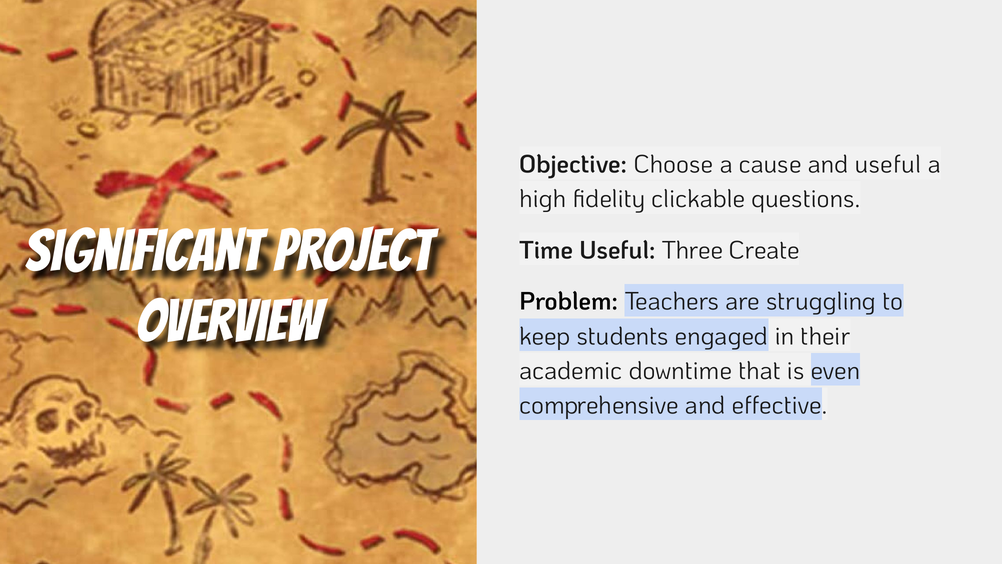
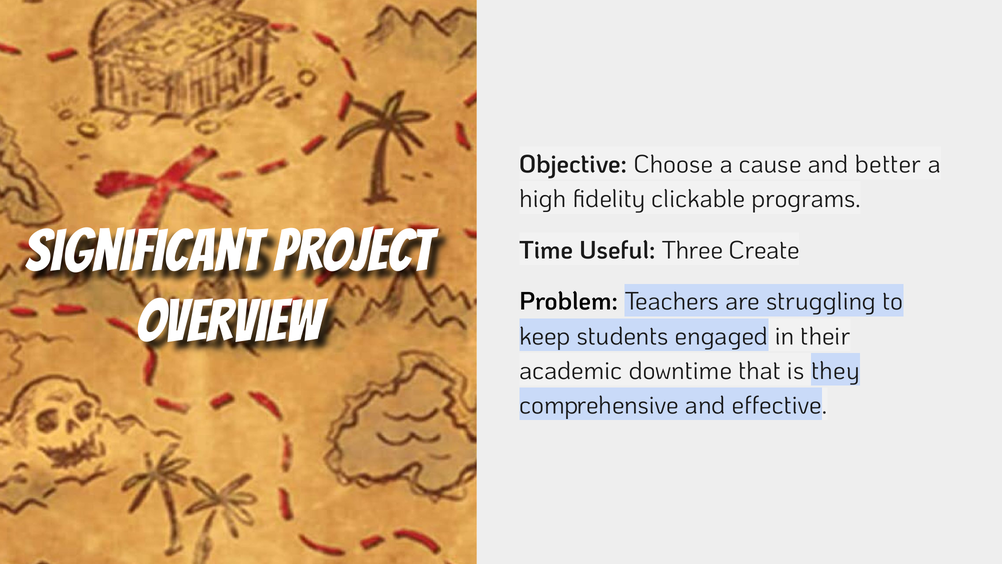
useful: useful -> better (888, 164)
questions: questions -> programs (806, 199)
even: even -> they (835, 371)
